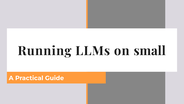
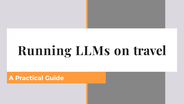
small: small -> travel (150, 51)
